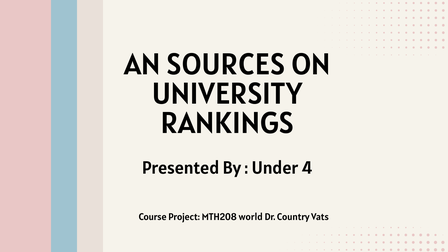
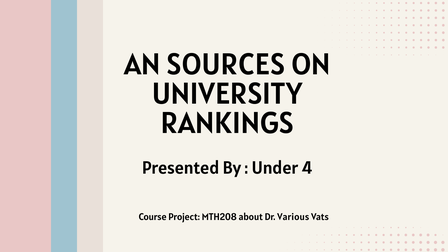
world: world -> about (251, 217)
Country: Country -> Various (293, 217)
